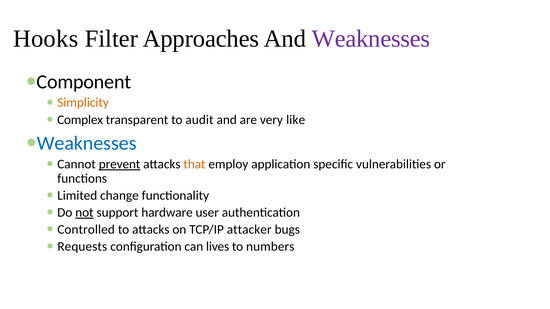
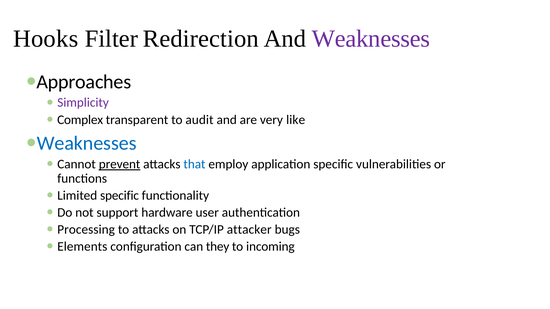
Approaches: Approaches -> Redirection (201, 39)
Component: Component -> Approaches (84, 82)
Simplicity colour: orange -> purple (83, 103)
that colour: orange -> blue (194, 164)
Limited change: change -> specific (120, 196)
not underline: present -> none (84, 213)
Controlled: Controlled -> Processing (86, 230)
Requests: Requests -> Elements (82, 247)
lives: lives -> they (218, 247)
numbers: numbers -> incoming (270, 247)
